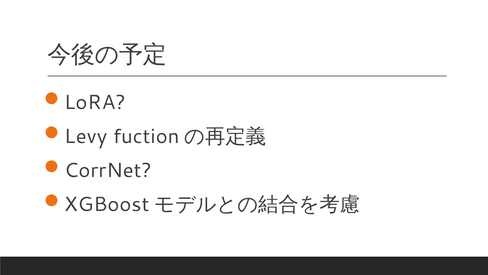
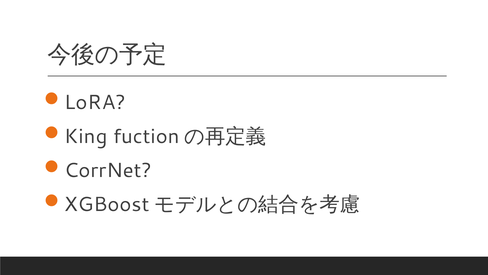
Levy: Levy -> King (86, 136)
